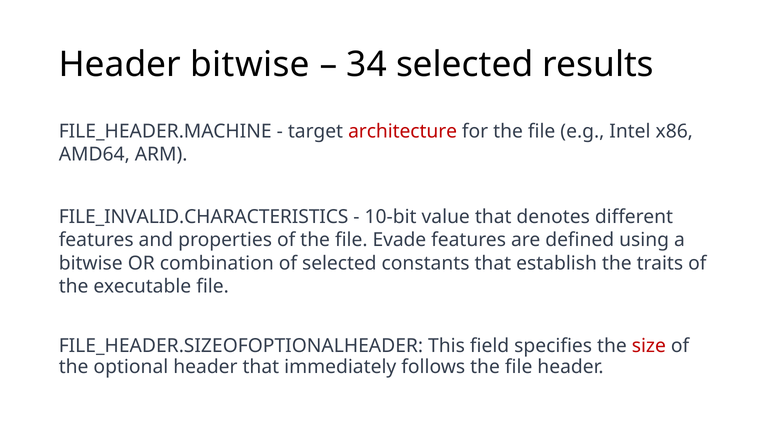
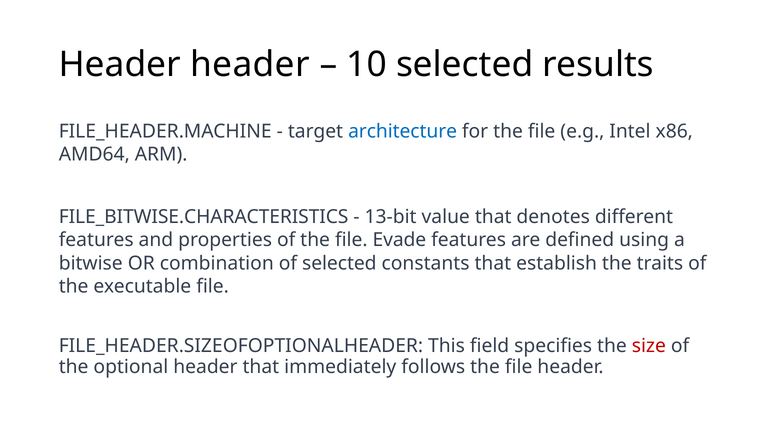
Header bitwise: bitwise -> header (250, 65)
34: 34 -> 10 (367, 65)
architecture colour: red -> blue (403, 131)
FILE_INVALID.CHARACTERISTICS: FILE_INVALID.CHARACTERISTICS -> FILE_BITWISE.CHARACTERISTICS (204, 217)
10-bit: 10-bit -> 13-bit (391, 217)
